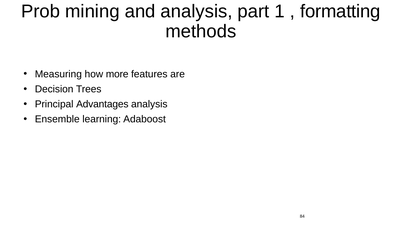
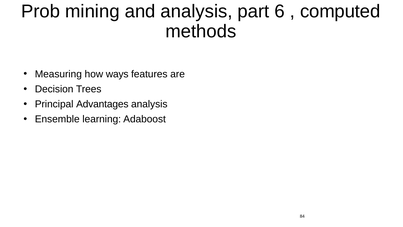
1: 1 -> 6 (280, 11)
formatting: formatting -> computed (340, 11)
more: more -> ways (117, 74)
